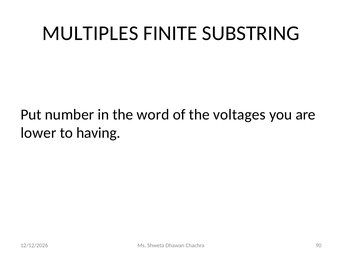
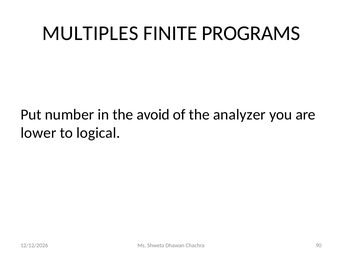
SUBSTRING: SUBSTRING -> PROGRAMS (251, 33)
word: word -> avoid (153, 114)
voltages: voltages -> analyzer (239, 114)
having: having -> logical (98, 133)
